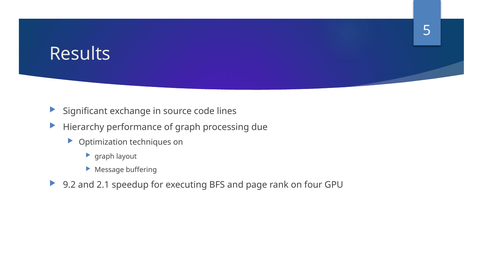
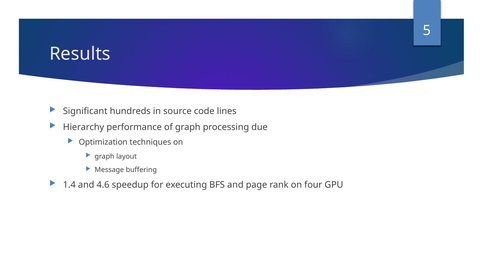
exchange: exchange -> hundreds (130, 111)
9.2: 9.2 -> 1.4 (69, 184)
2.1: 2.1 -> 4.6 (103, 184)
